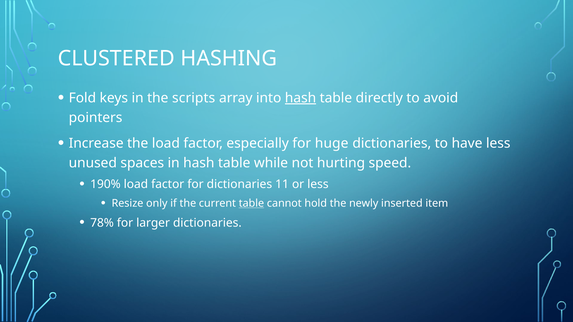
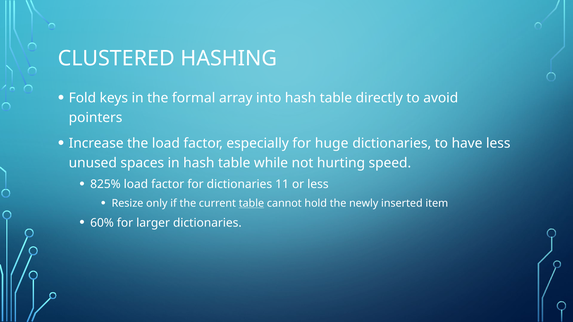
scripts: scripts -> formal (194, 98)
hash underline: present -> none (301, 98)
190%: 190% -> 825% (105, 184)
78%: 78% -> 60% (102, 223)
